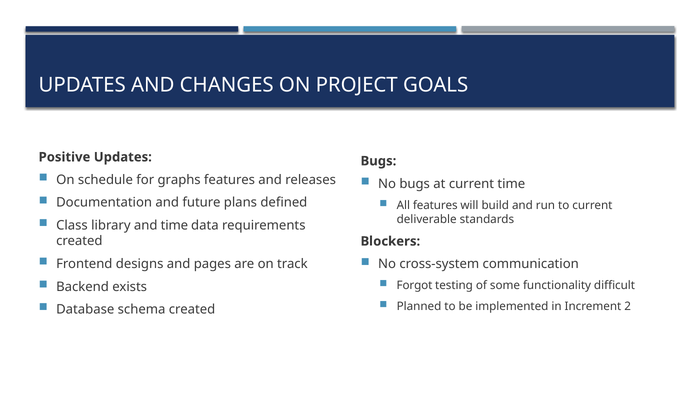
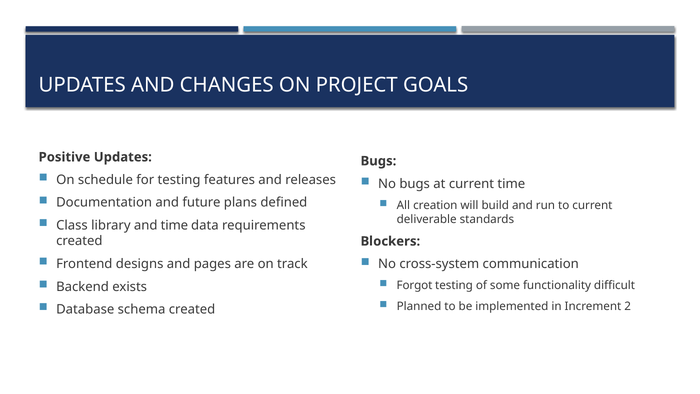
for graphs: graphs -> testing (179, 180)
All features: features -> creation (435, 205)
